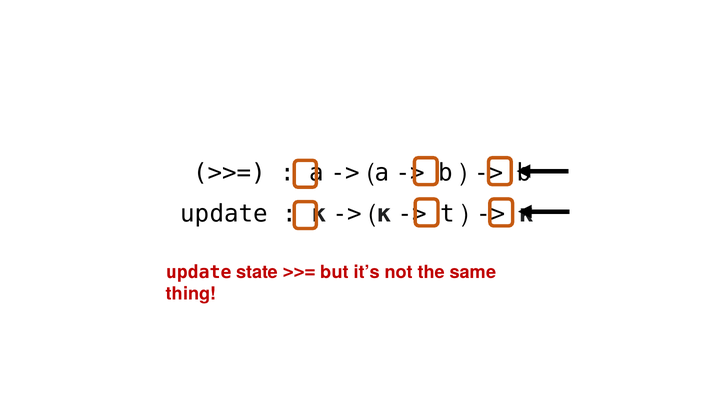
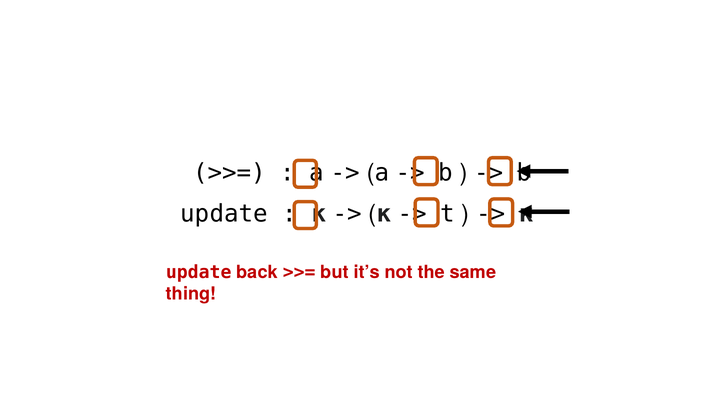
state: state -> back (257, 272)
